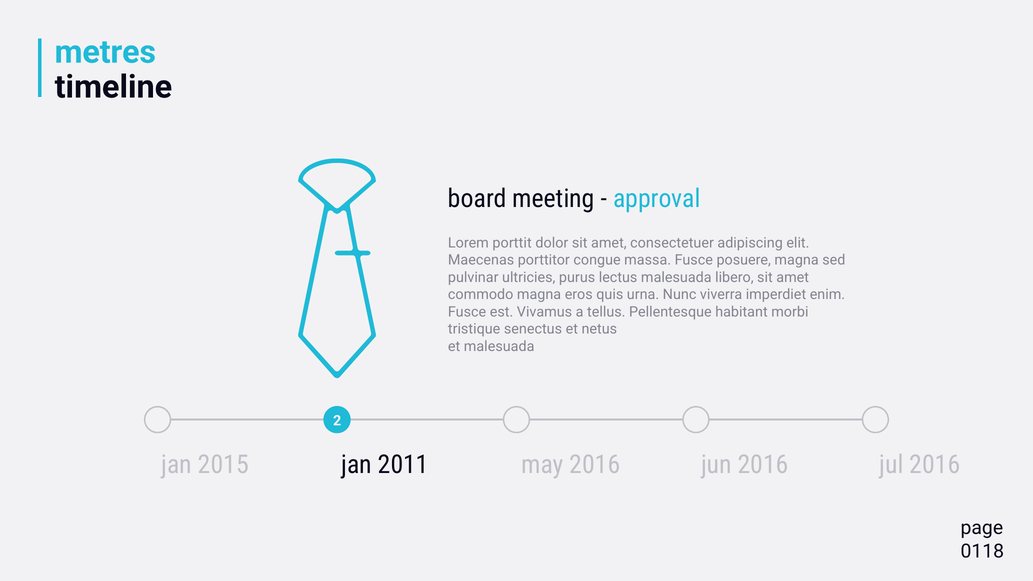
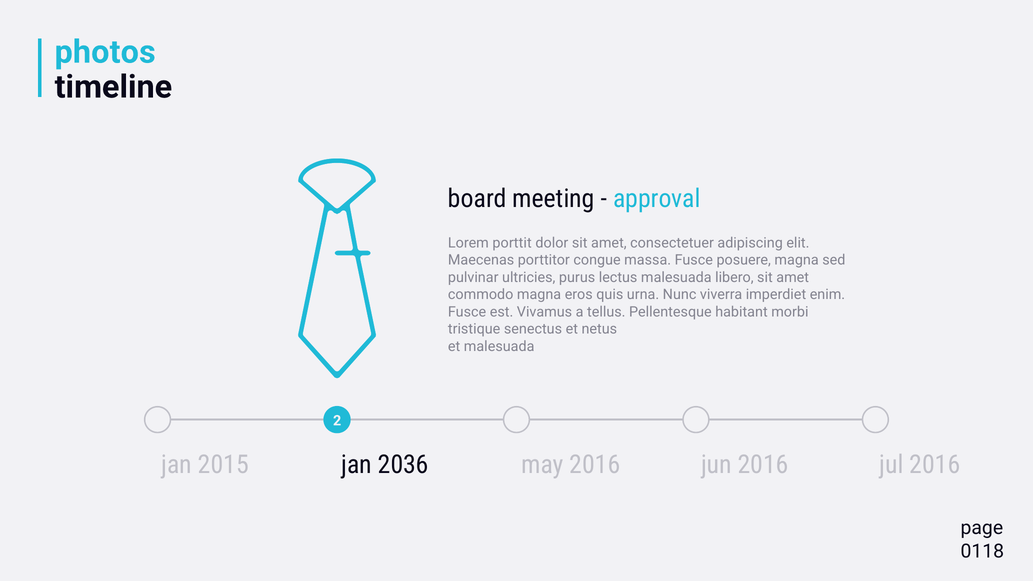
metres: metres -> photos (105, 52)
2011: 2011 -> 2036 (403, 465)
